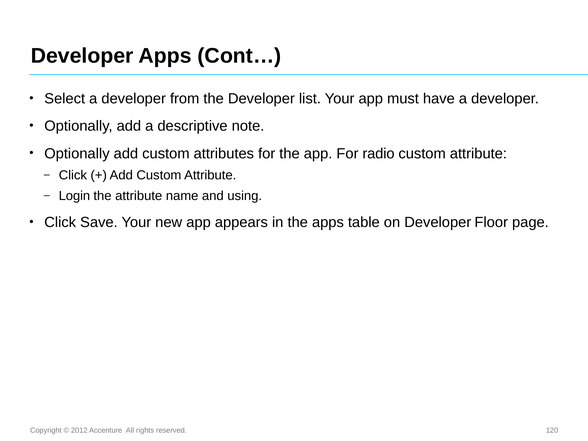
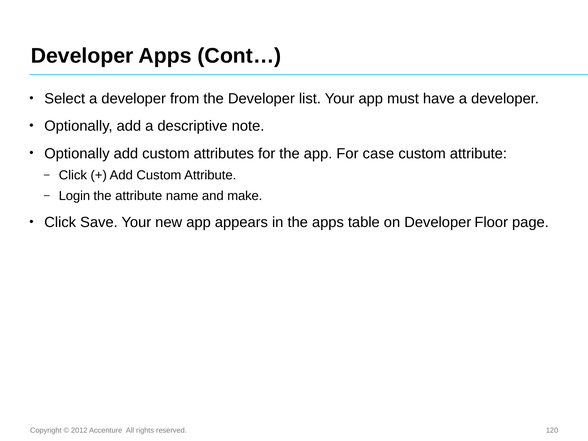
radio: radio -> case (378, 154)
using: using -> make (245, 196)
